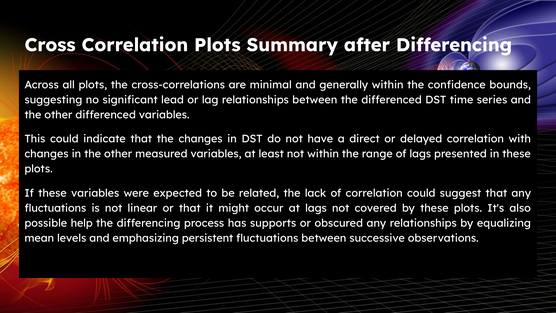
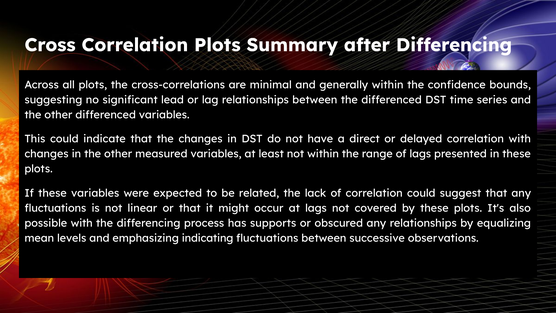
possible help: help -> with (82, 223)
persistent: persistent -> indicating (208, 238)
